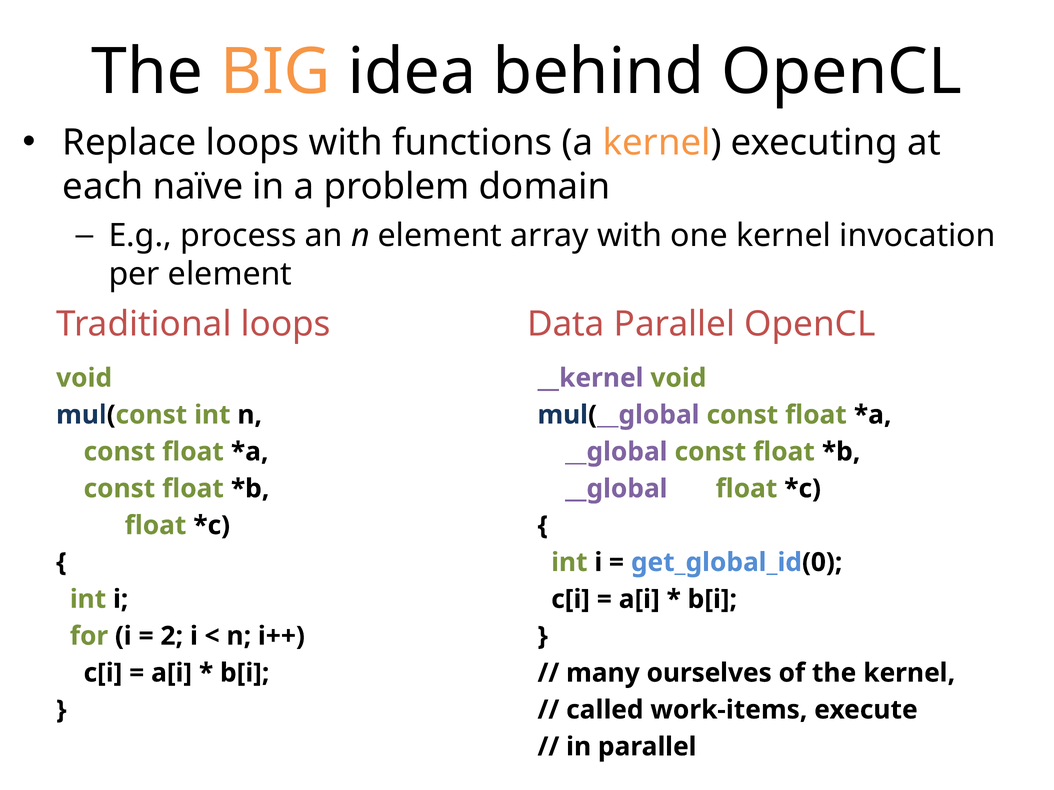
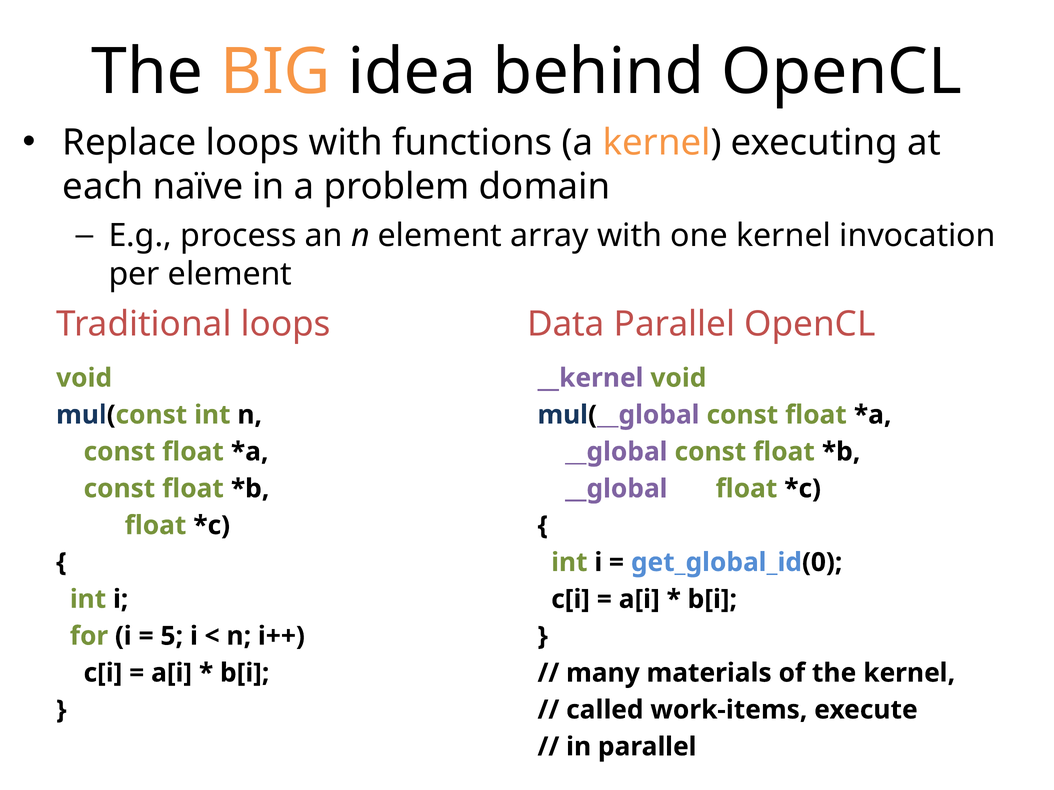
2: 2 -> 5 (172, 636)
ourselves: ourselves -> materials (709, 673)
